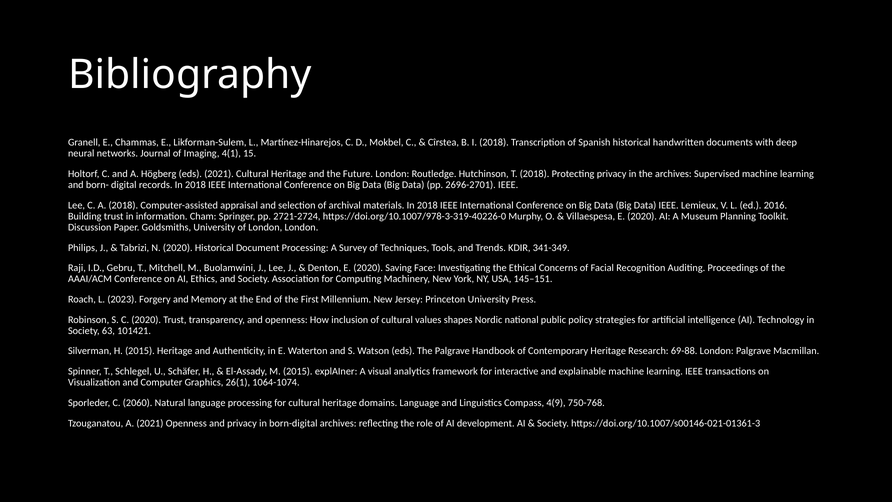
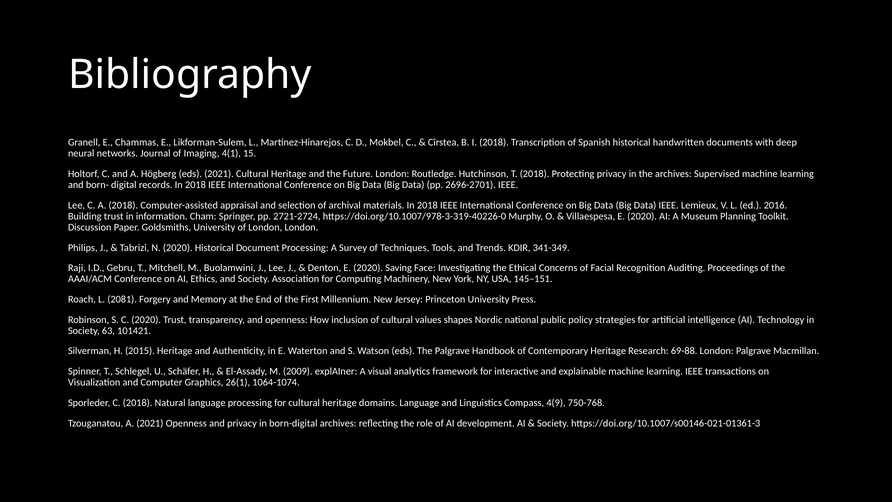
2023: 2023 -> 2081 (122, 299)
M 2015: 2015 -> 2009 (298, 371)
C 2060: 2060 -> 2018 (138, 403)
